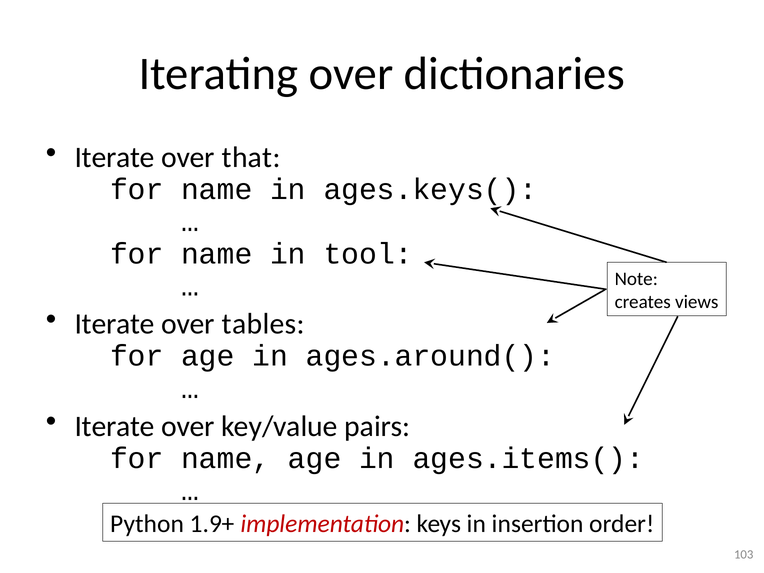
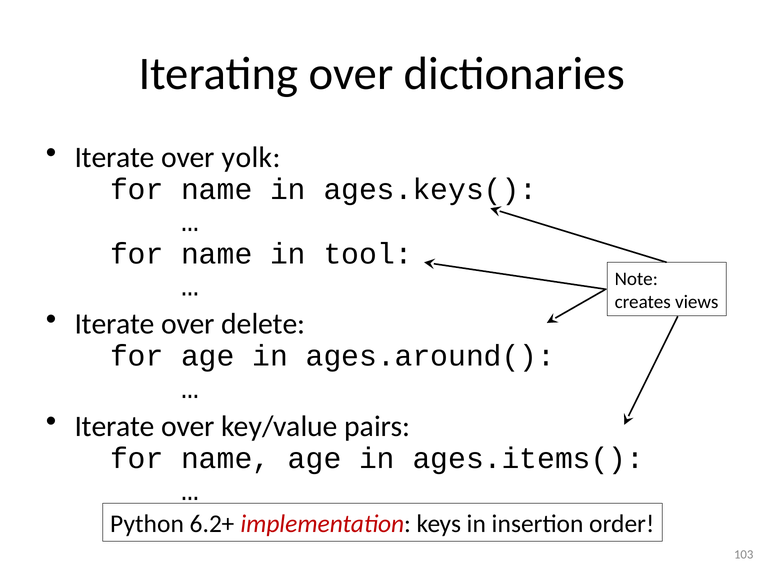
that: that -> yolk (251, 157)
tables: tables -> delete (263, 324)
1.9+: 1.9+ -> 6.2+ (212, 524)
